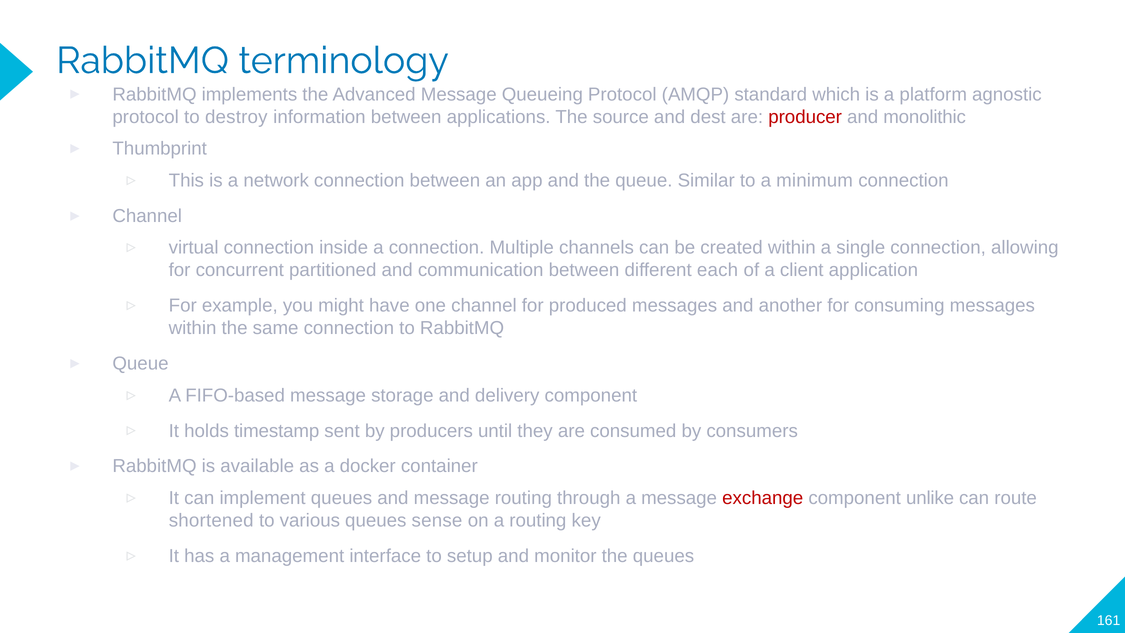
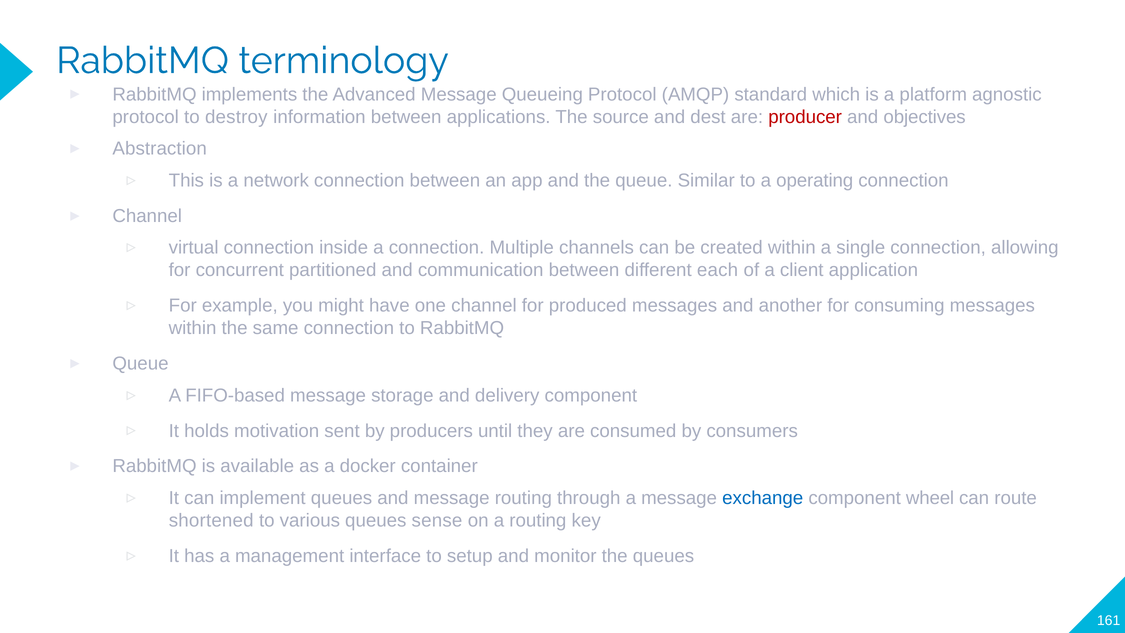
monolithic: monolithic -> objectives (925, 117)
Thumbprint: Thumbprint -> Abstraction (160, 149)
minimum: minimum -> operating (815, 181)
timestamp: timestamp -> motivation (277, 431)
exchange colour: red -> blue (763, 498)
unlike: unlike -> wheel (930, 498)
